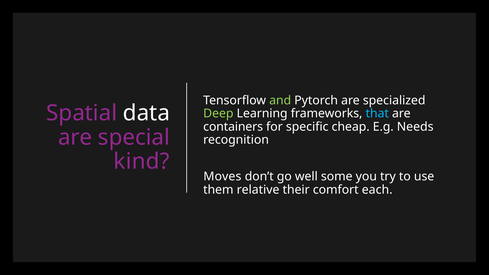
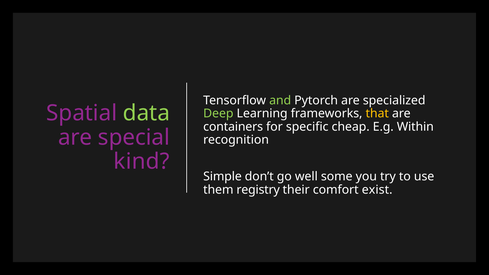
data colour: white -> light green (146, 113)
that colour: light blue -> yellow (377, 114)
Needs: Needs -> Within (415, 127)
Moves: Moves -> Simple (222, 177)
relative: relative -> registry (258, 190)
each: each -> exist (377, 190)
